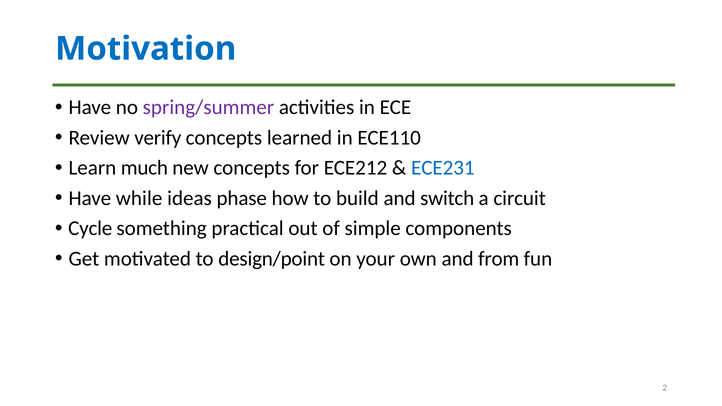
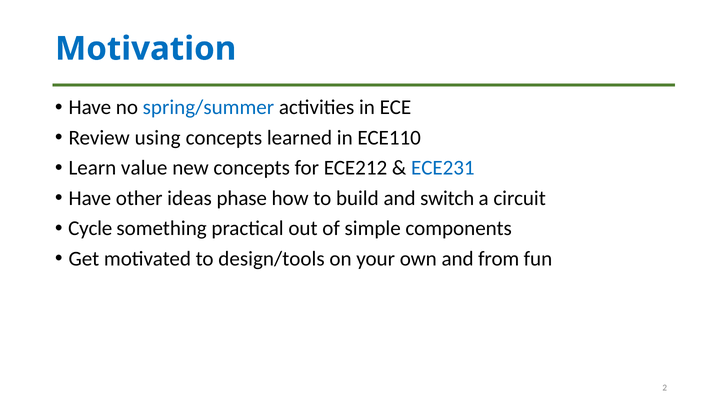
spring/summer colour: purple -> blue (208, 108)
verify: verify -> using (158, 138)
much: much -> value (144, 168)
while: while -> other (139, 198)
design/point: design/point -> design/tools (272, 259)
